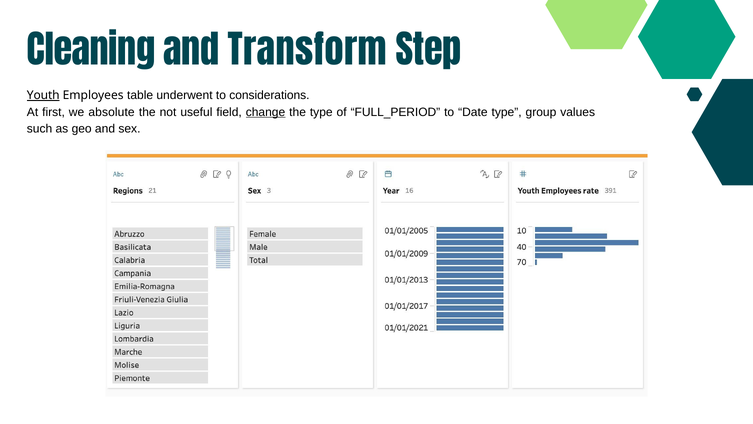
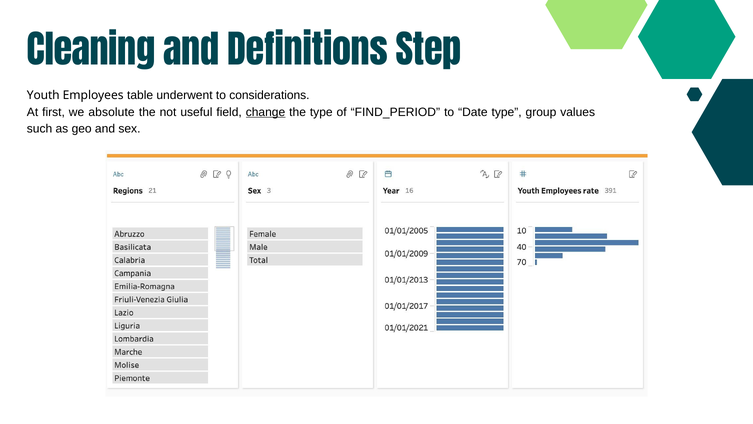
Transform: Transform -> Definitions (308, 52)
Youth underline: present -> none (43, 95)
FULL_PERIOD: FULL_PERIOD -> FIND_PERIOD (395, 112)
